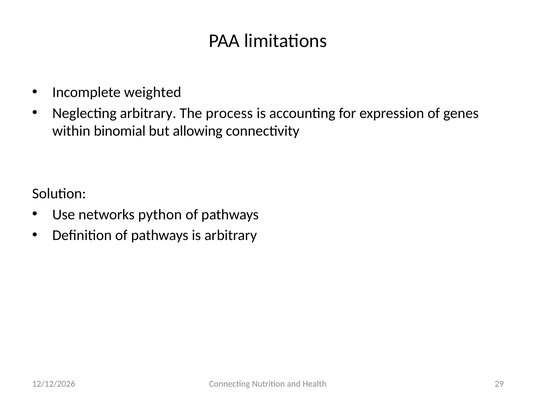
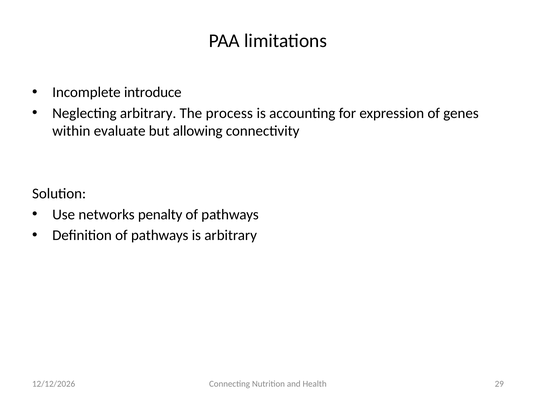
weighted: weighted -> introduce (153, 92)
binomial: binomial -> evaluate (120, 131)
python: python -> penalty (160, 214)
